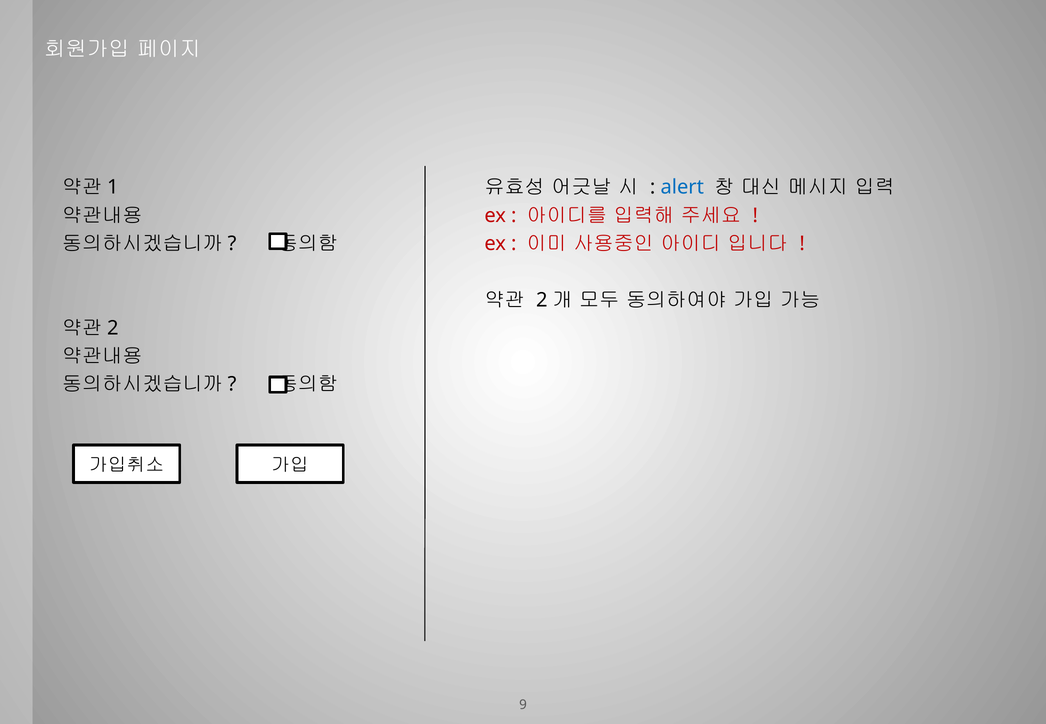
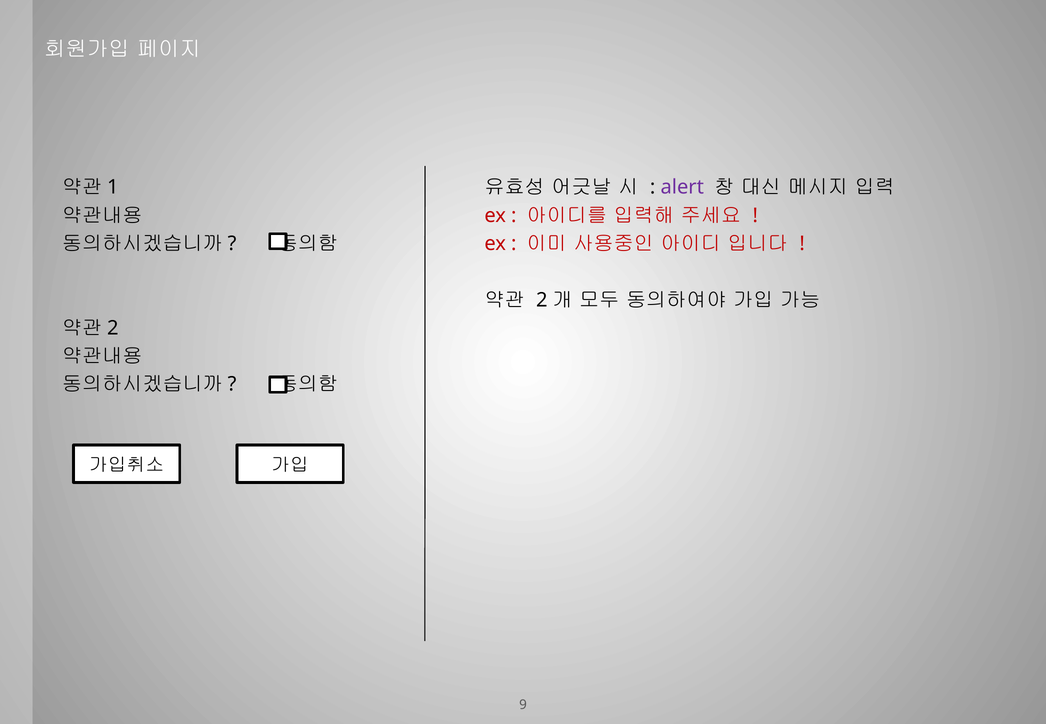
alert colour: blue -> purple (682, 187)
